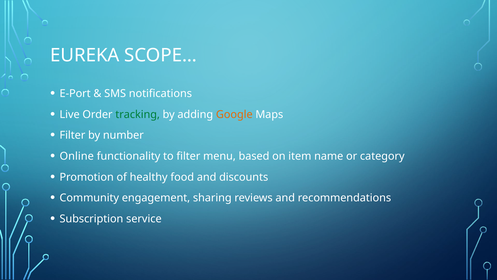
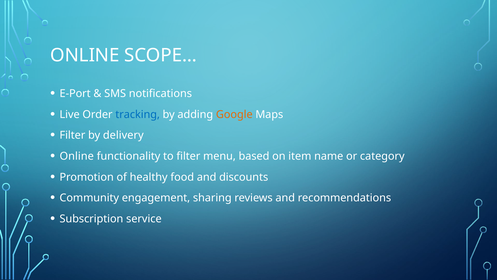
EUREKA: EUREKA -> ONLINE (85, 55)
tracking colour: green -> blue (138, 114)
number: number -> delivery (123, 135)
